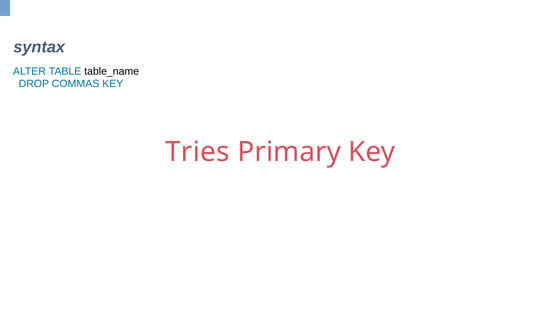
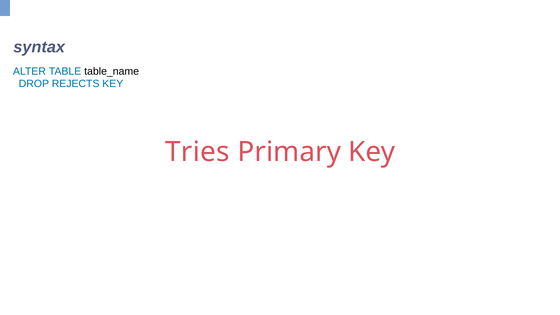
COMMAS: COMMAS -> REJECTS (76, 84)
